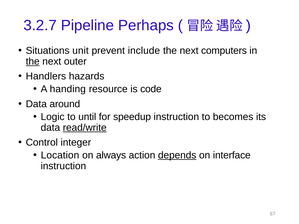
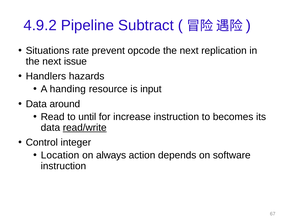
3.2.7: 3.2.7 -> 4.9.2 (40, 25)
Perhaps: Perhaps -> Subtract (146, 25)
unit: unit -> rate (81, 51)
include: include -> opcode (144, 51)
computers: computers -> replication (224, 51)
the underline: present -> none (33, 61)
outer: outer -> issue (75, 61)
code: code -> input (151, 89)
Logic: Logic -> Read (53, 117)
speedup: speedup -> increase (132, 117)
depends underline: present -> none (177, 155)
interface: interface -> software (232, 155)
